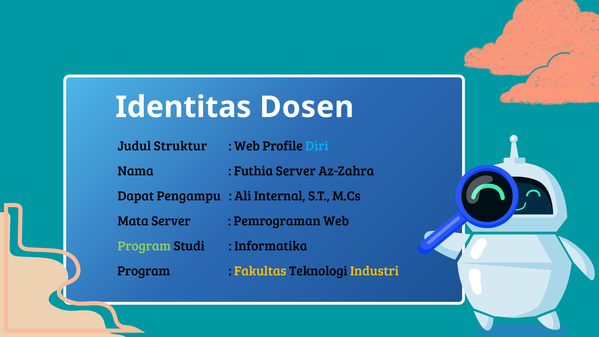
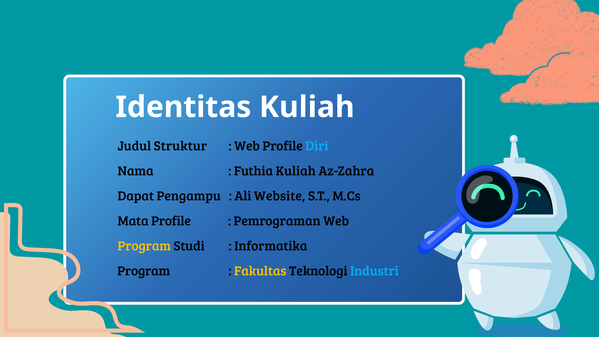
Identitas Dosen: Dosen -> Kuliah (307, 107)
Futhia Server: Server -> Kuliah (296, 171)
Internal: Internal -> Website (280, 196)
Mata Server: Server -> Profile (171, 221)
Program colour: light green -> yellow (144, 246)
Industri colour: yellow -> light blue (374, 271)
